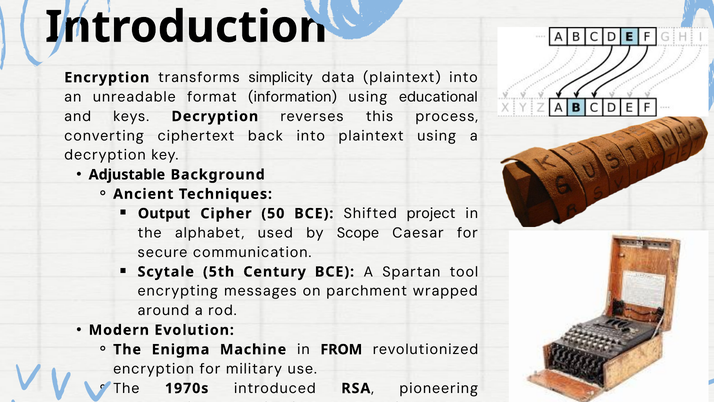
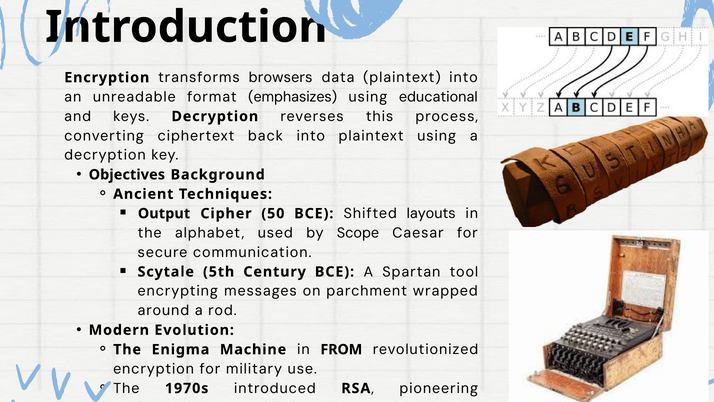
simplicity: simplicity -> browsers (281, 77)
information: information -> emphasizes (293, 97)
Adjustable: Adjustable -> Objectives (127, 175)
project: project -> layouts (431, 213)
